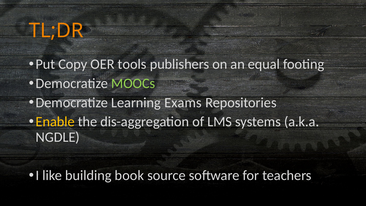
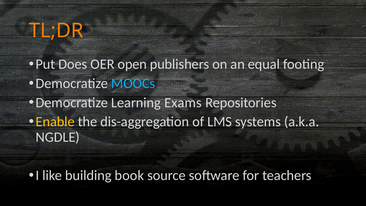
Copy: Copy -> Does (73, 64)
tools: tools -> open (132, 64)
MOOCs colour: light green -> light blue (133, 83)
